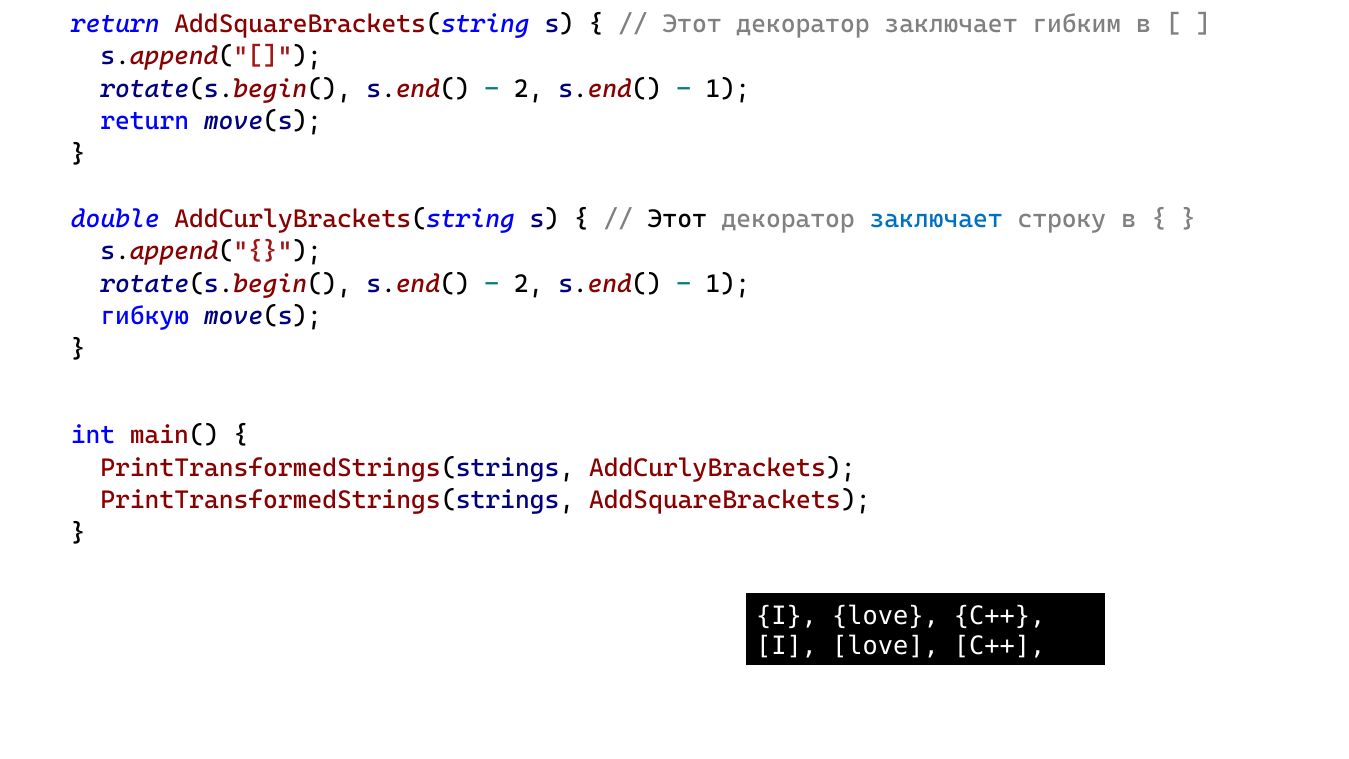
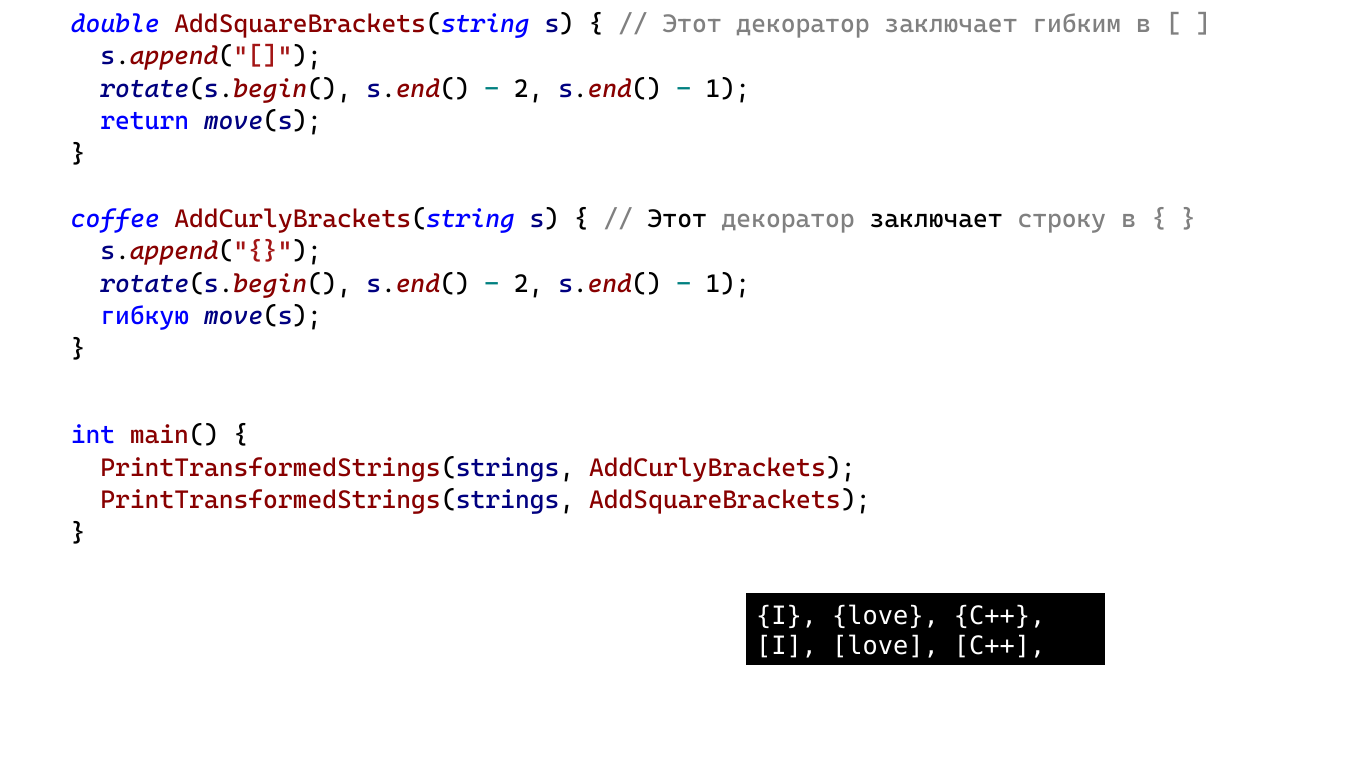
return: return -> double (115, 24)
double: double -> coffee (115, 219)
заключает colour: blue -> black (936, 219)
